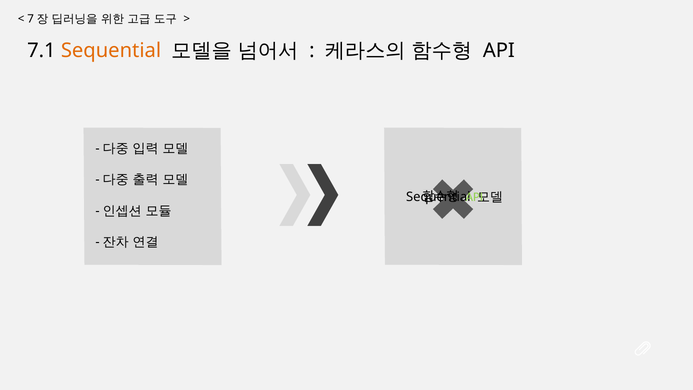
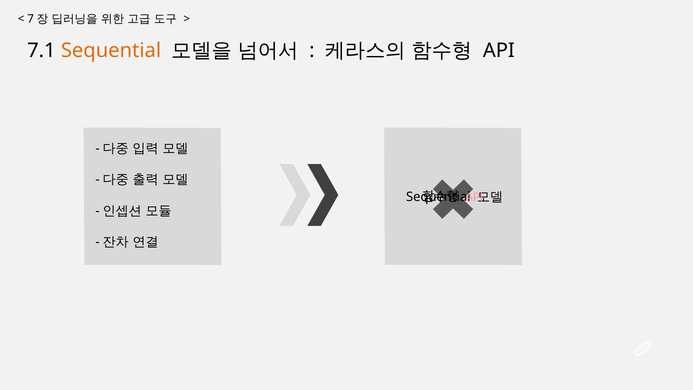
API colour: light green -> pink (474, 197)
